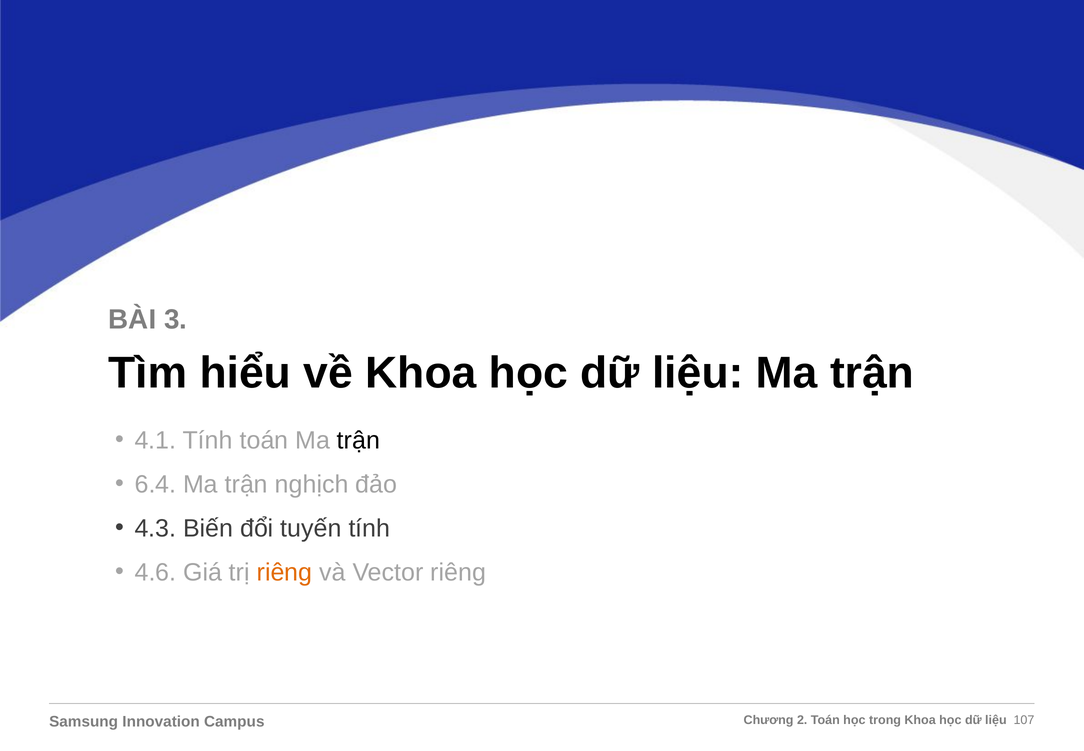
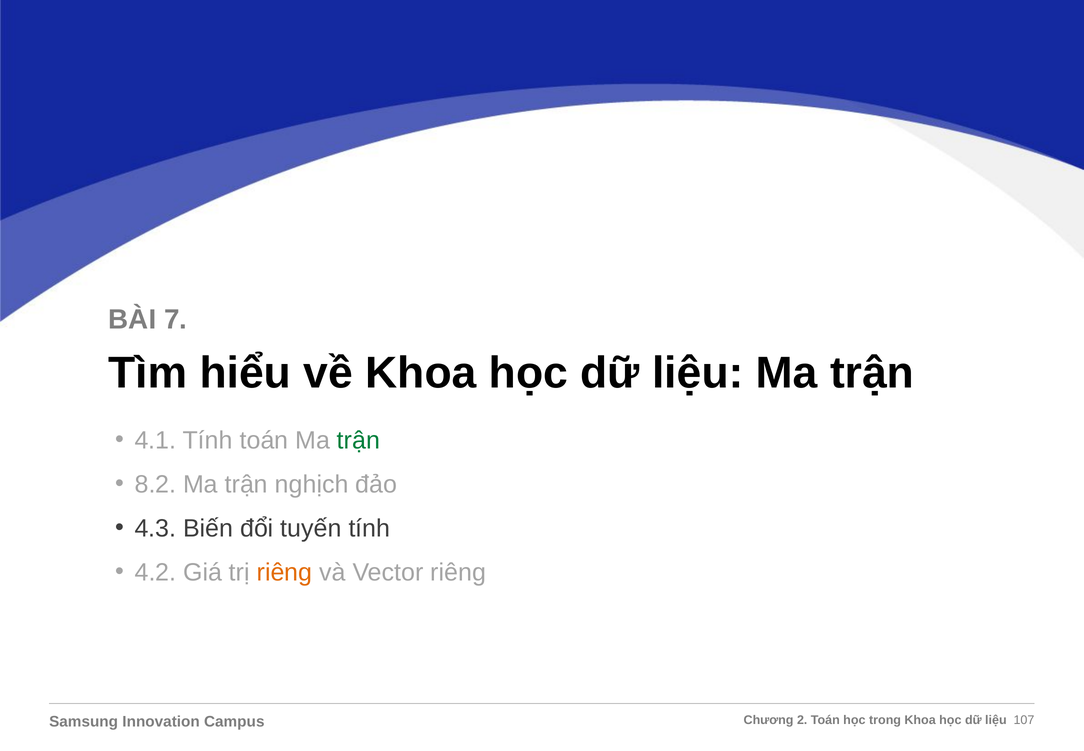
3: 3 -> 7 (176, 320)
trận colour: black -> green (358, 440)
6.4: 6.4 -> 8.2 (155, 484)
4.6: 4.6 -> 4.2 (155, 572)
